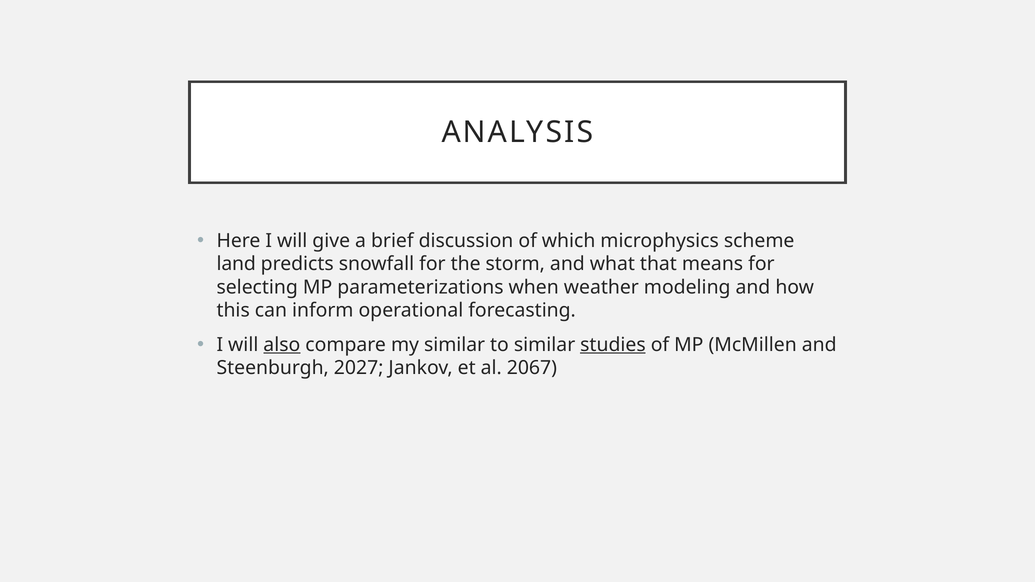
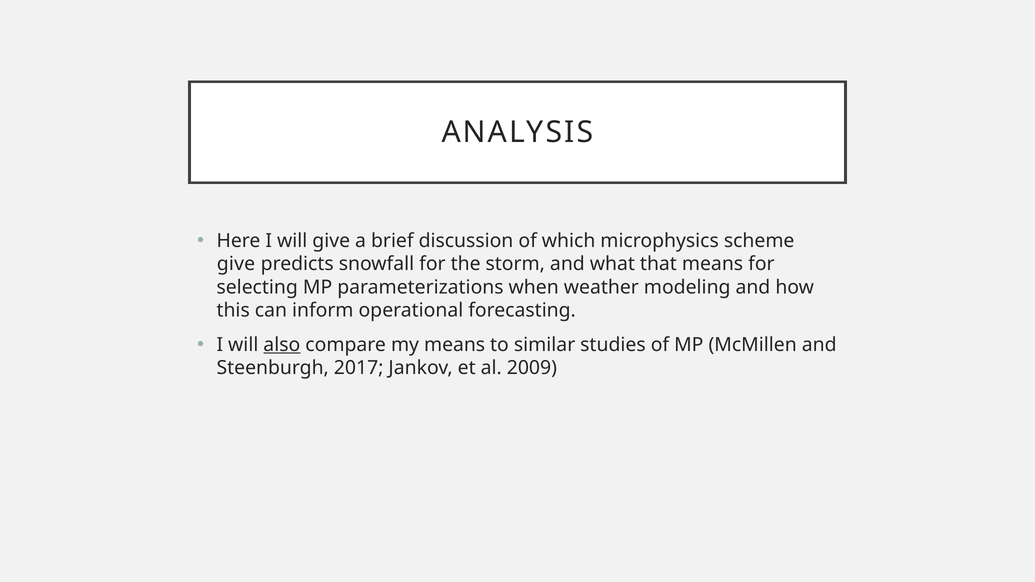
land: land -> give (236, 264)
my similar: similar -> means (455, 345)
studies underline: present -> none (613, 345)
2027: 2027 -> 2017 (359, 368)
2067: 2067 -> 2009 (532, 368)
